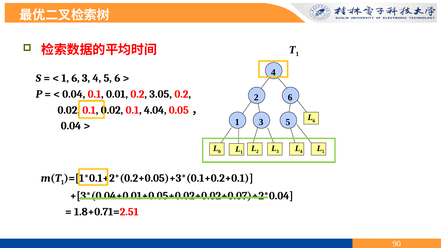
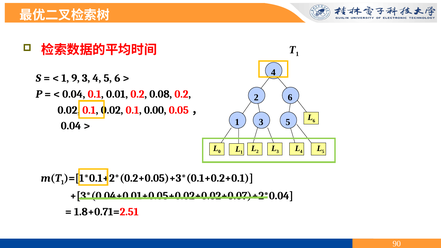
1 6: 6 -> 9 (76, 78)
3.05: 3.05 -> 0.08 (161, 94)
4.04: 4.04 -> 0.00 (155, 110)
